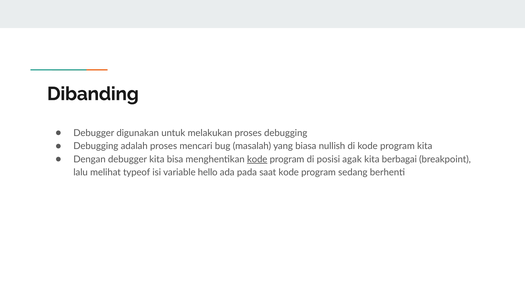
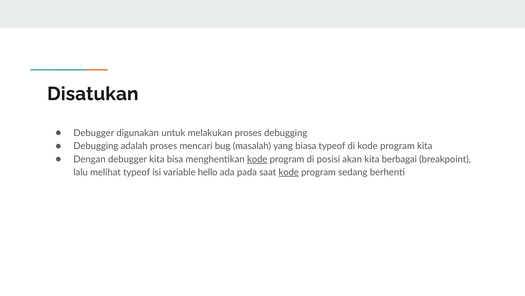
Dibanding: Dibanding -> Disatukan (93, 94)
biasa nullish: nullish -> typeof (332, 146)
agak: agak -> akan (352, 159)
kode underline: none -> present (289, 172)
